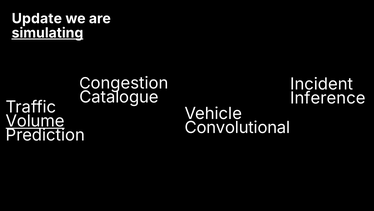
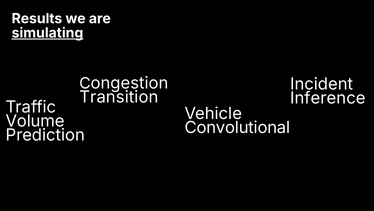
Update: Update -> Results (37, 19)
Catalogue: Catalogue -> Transition (119, 97)
Volume underline: present -> none (35, 121)
